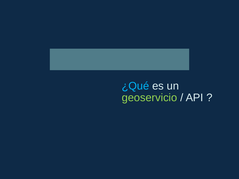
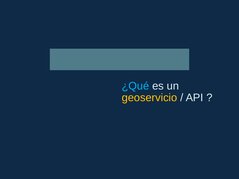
geoservicio colour: light green -> yellow (149, 98)
